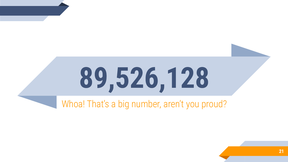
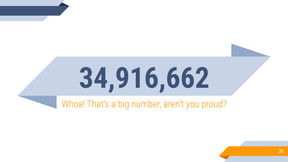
89,526,128: 89,526,128 -> 34,916,662 (144, 78)
